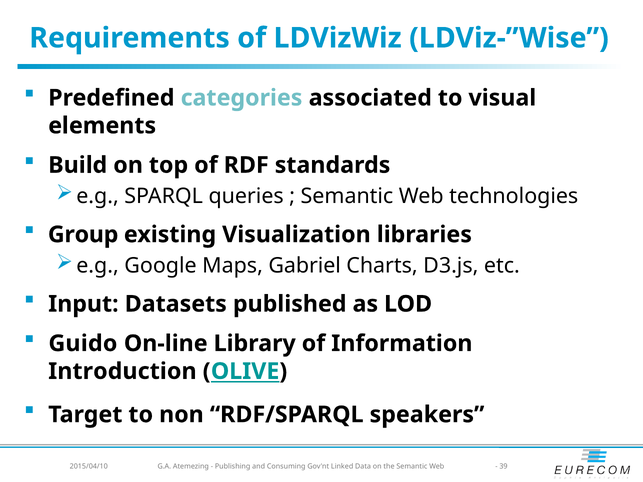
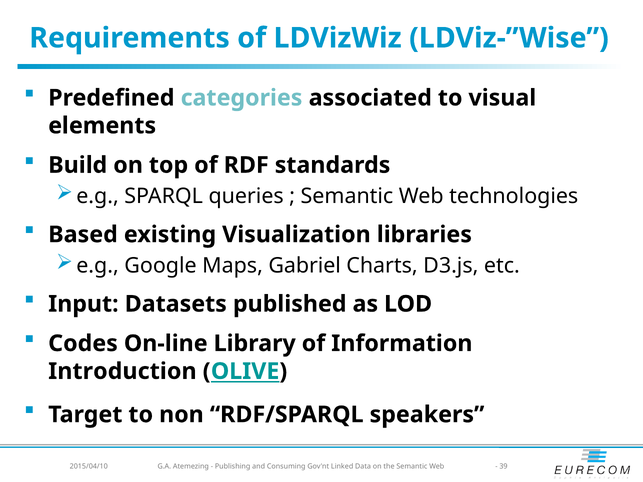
Group: Group -> Based (83, 235)
Guido: Guido -> Codes (83, 344)
